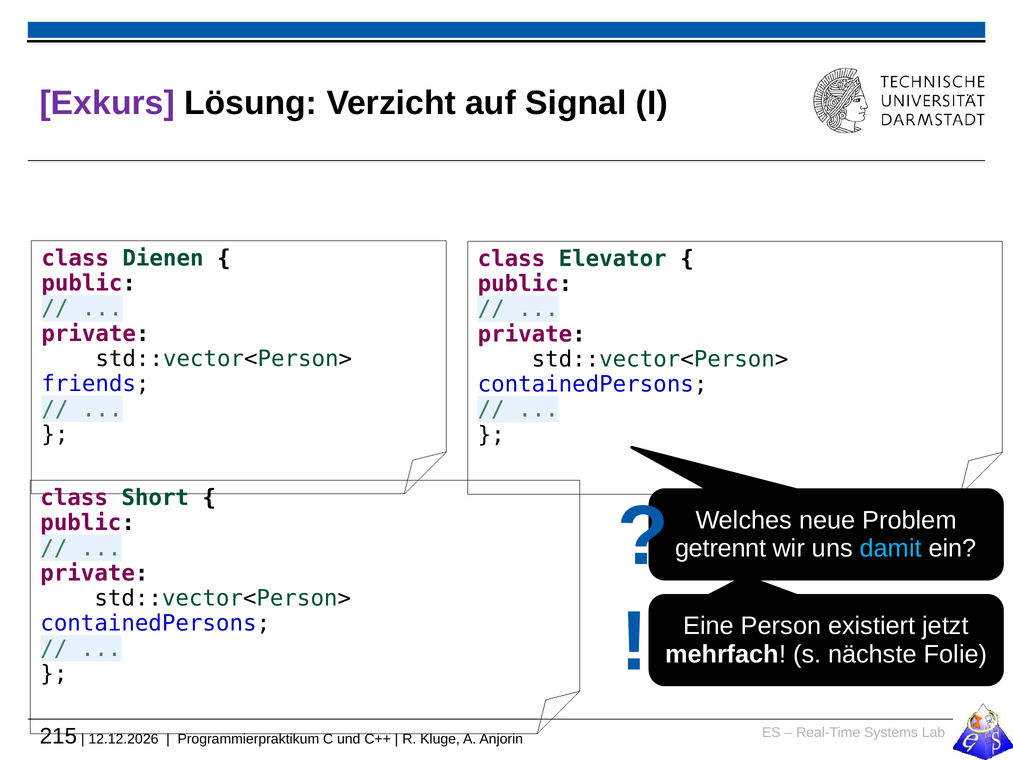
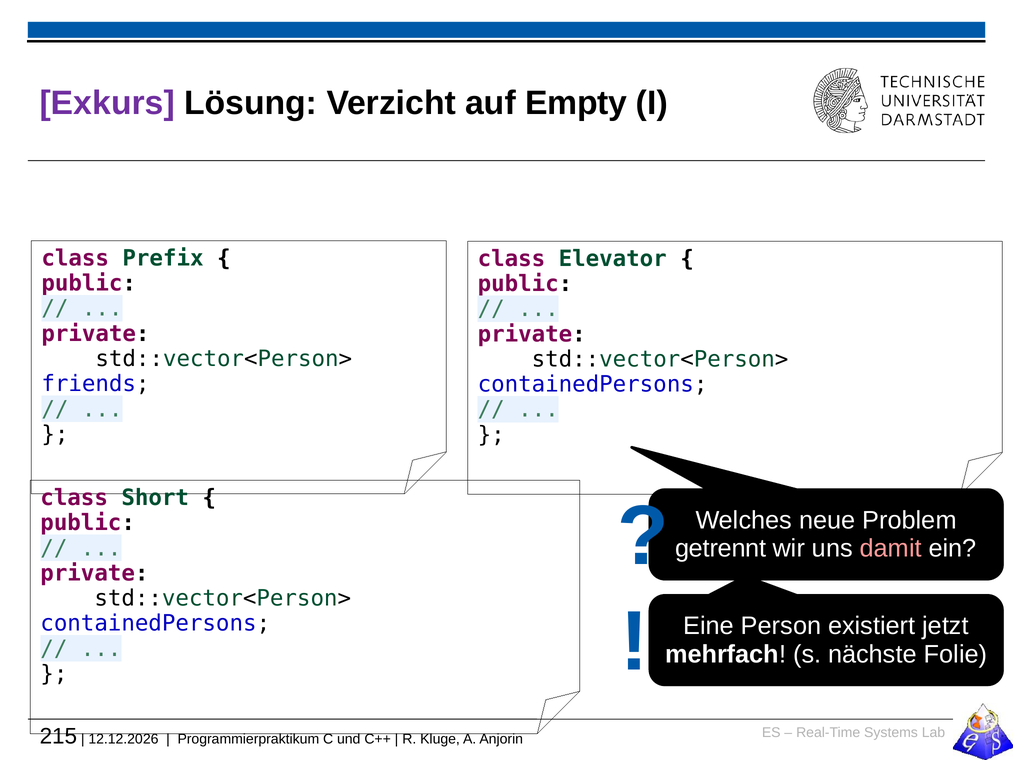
Signal: Signal -> Empty (576, 103)
Dienen: Dienen -> Prefix (163, 258)
damit colour: light blue -> pink (891, 548)
